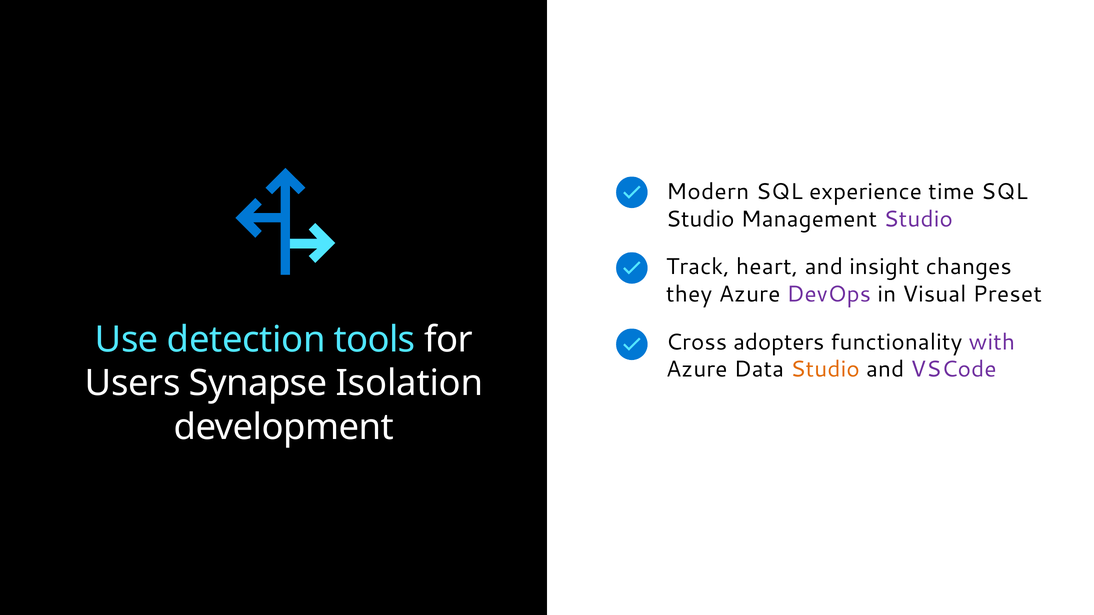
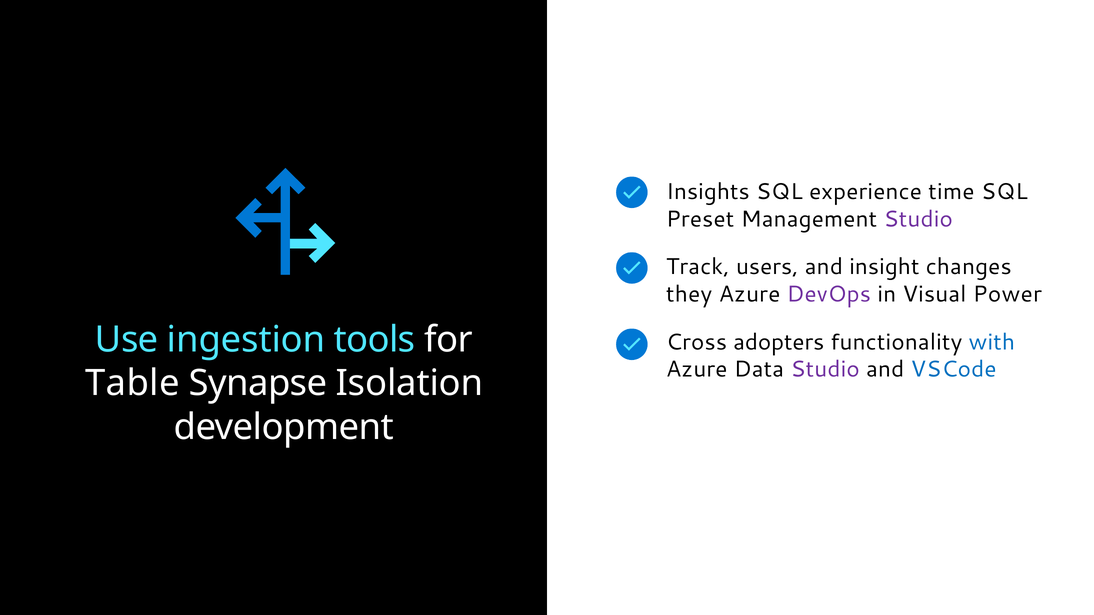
Modern: Modern -> Insights (708, 192)
Studio: Studio -> Preset (700, 219)
heart: heart -> users (767, 267)
Preset: Preset -> Power (1007, 294)
detection: detection -> ingestion (246, 340)
with colour: purple -> blue (992, 342)
Studio colour: orange -> purple (825, 370)
VSCode colour: purple -> blue (954, 370)
Users: Users -> Table (132, 384)
